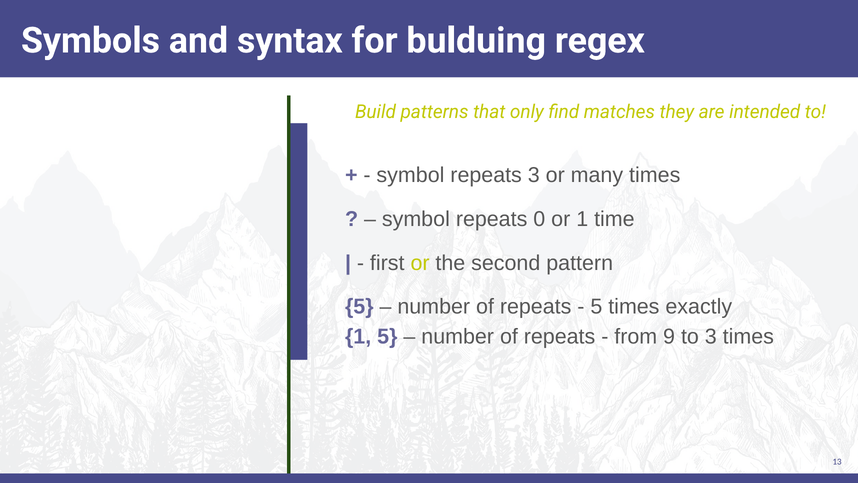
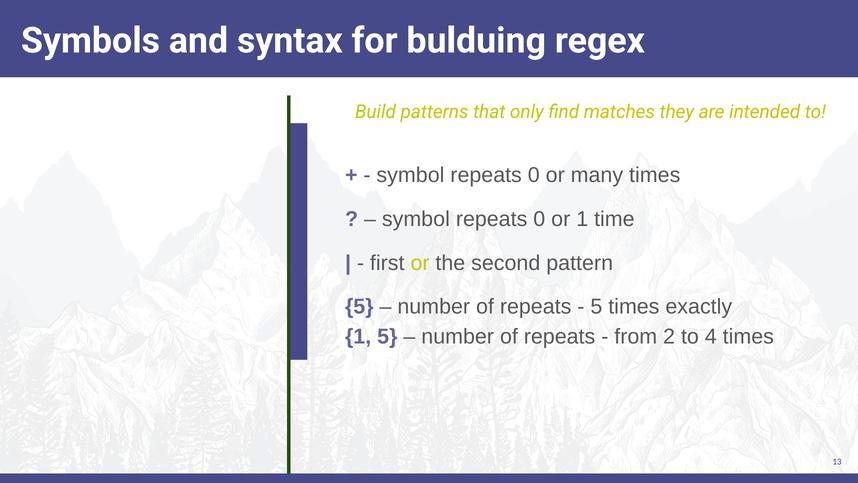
3: 3 -> 0 (534, 175)
9: 9 -> 2 (669, 336)
to 3: 3 -> 4 (711, 336)
